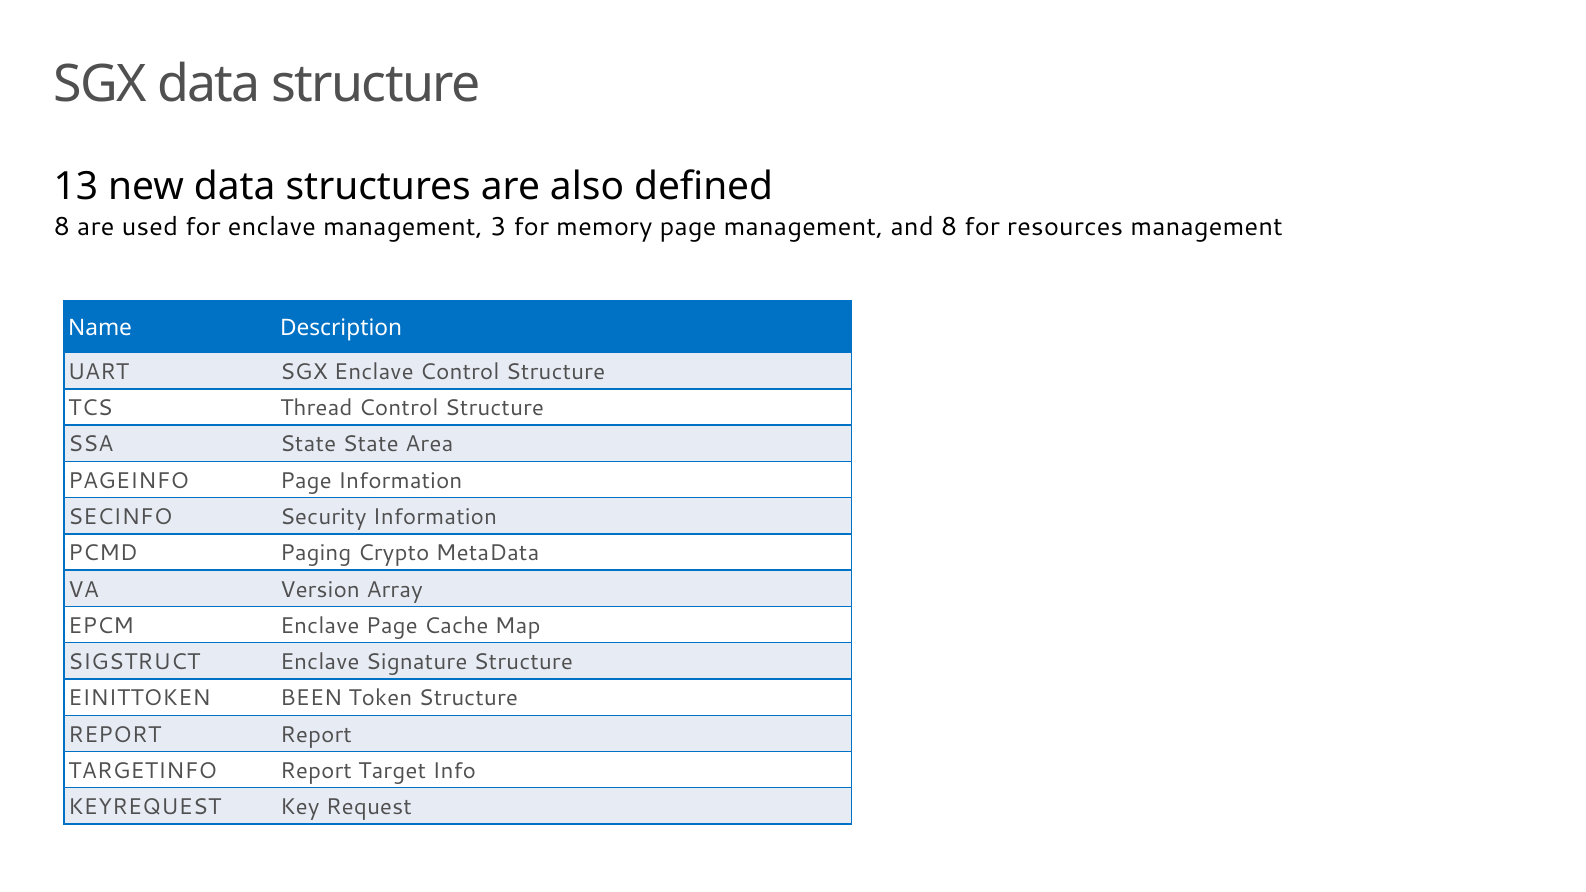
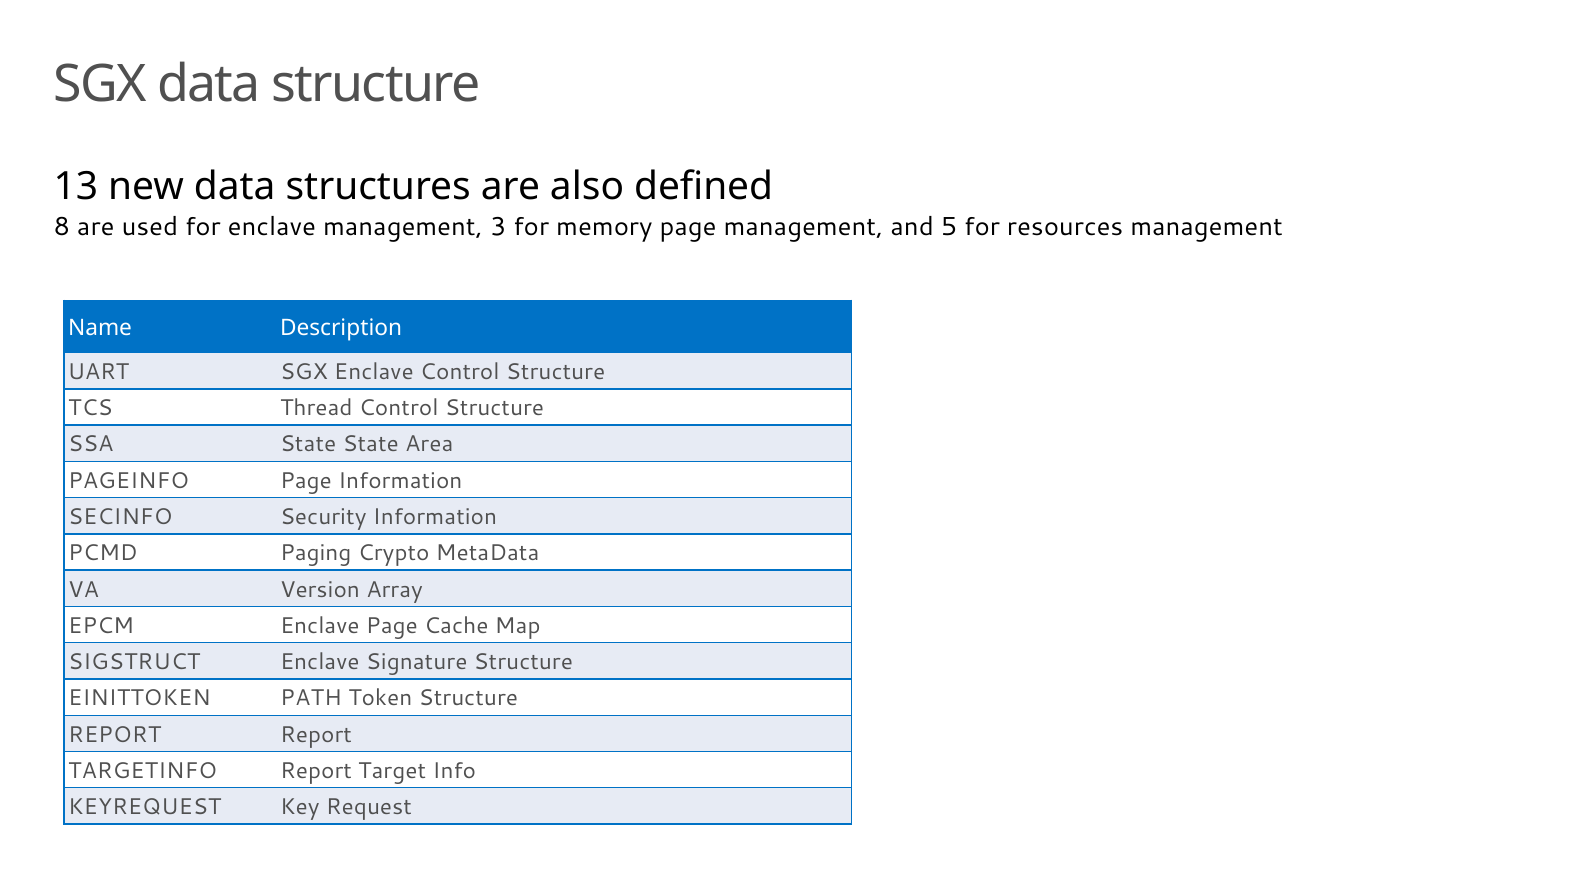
and 8: 8 -> 5 (949, 227)
BEEN: BEEN -> PATH (311, 698)
